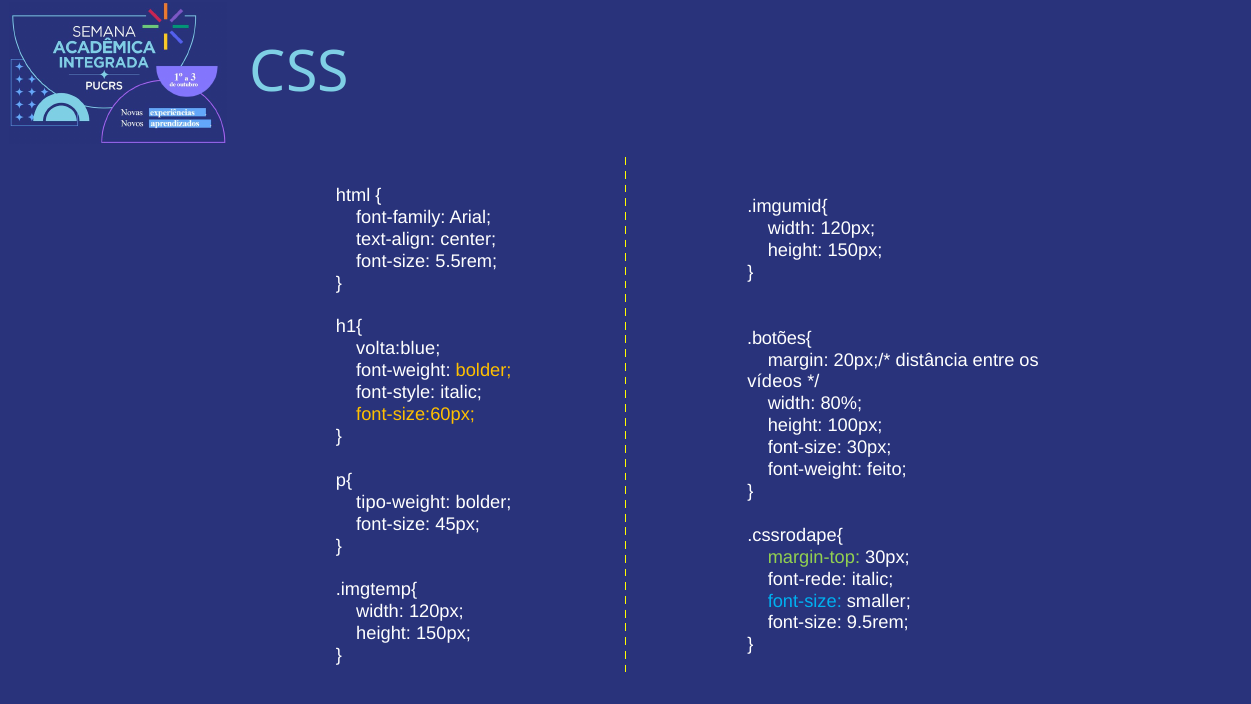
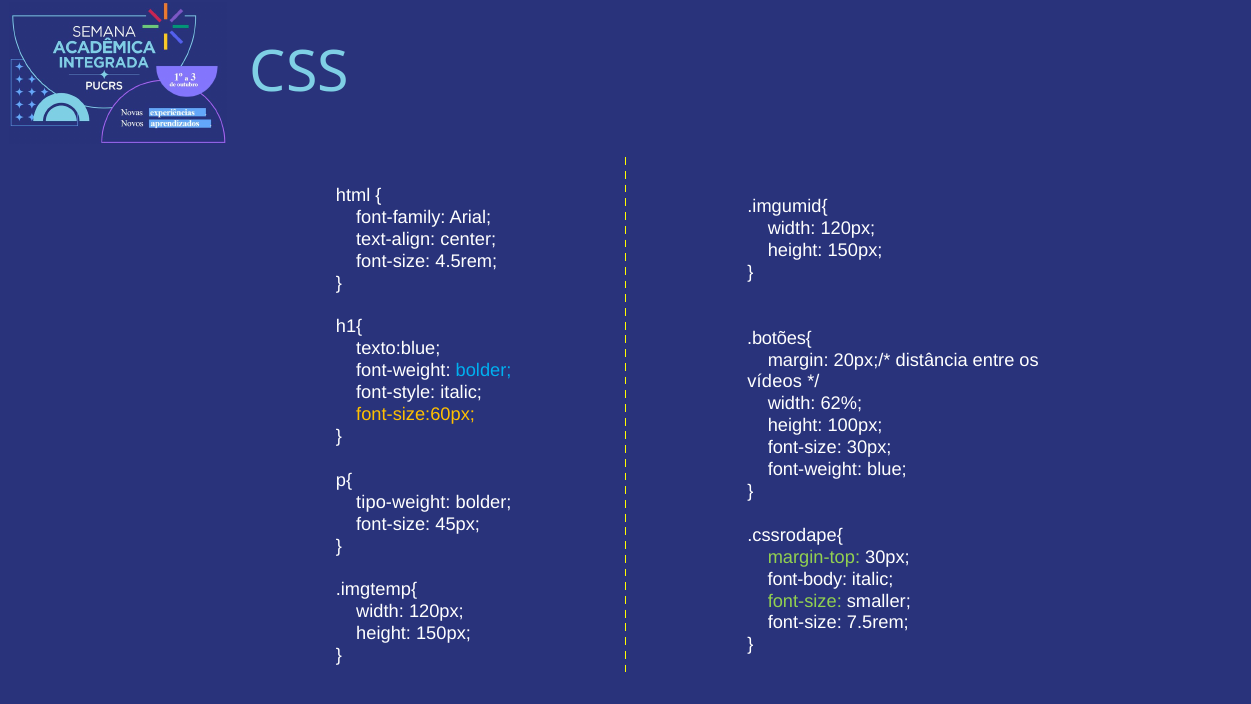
5.5rem: 5.5rem -> 4.5rem (466, 261)
volta:blue: volta:blue -> texto:blue (398, 349)
bolder colour: yellow -> light blue (484, 371)
80%: 80% -> 62% (841, 404)
feito: feito -> blue (887, 469)
font-rede: font-rede -> font-body (807, 579)
font-size colour: light blue -> light green (805, 601)
9.5rem: 9.5rem -> 7.5rem (878, 623)
